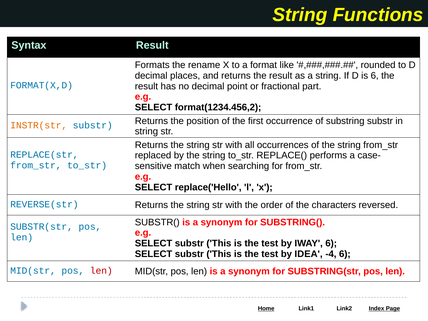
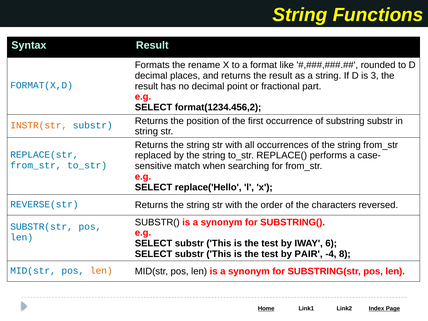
is 6: 6 -> 3 (375, 76)
IDEA: IDEA -> PAIR (309, 254)
-4 6: 6 -> 8 (345, 254)
len colour: red -> orange (101, 271)
